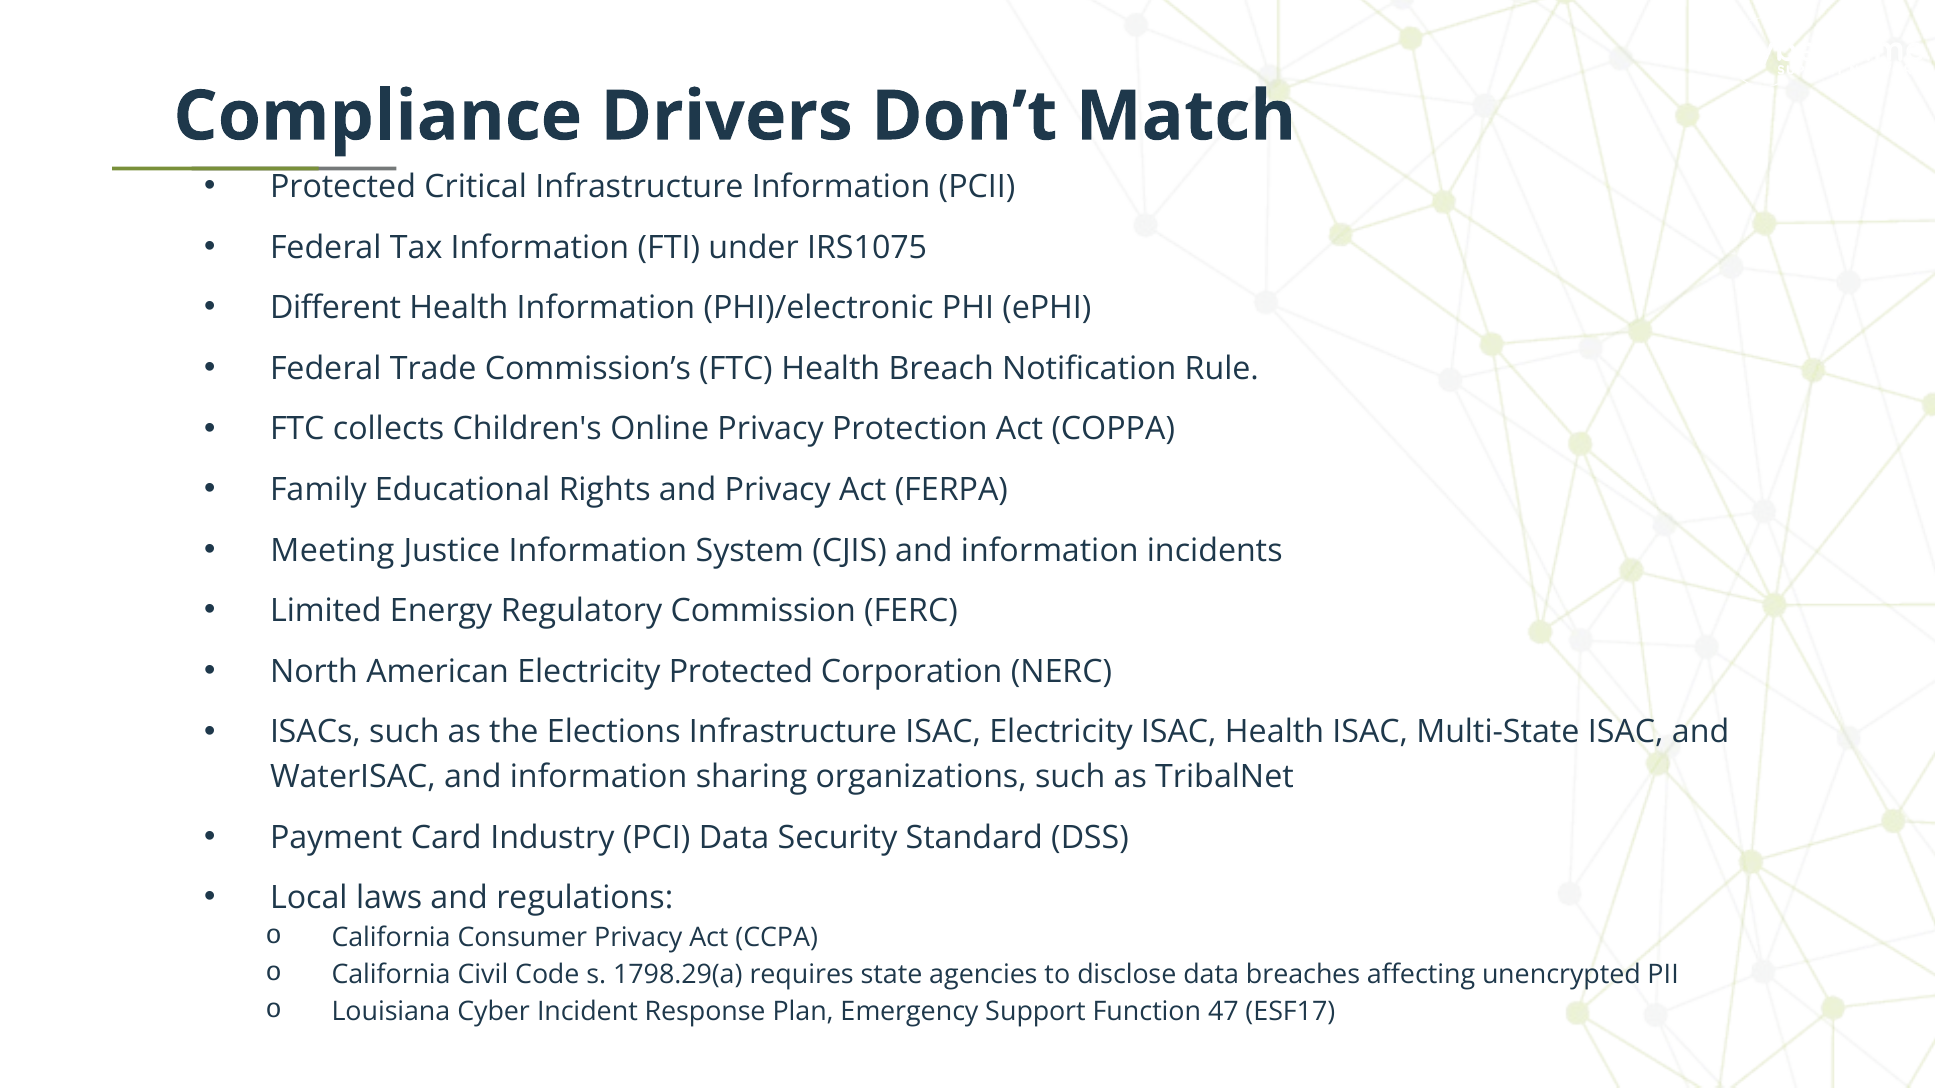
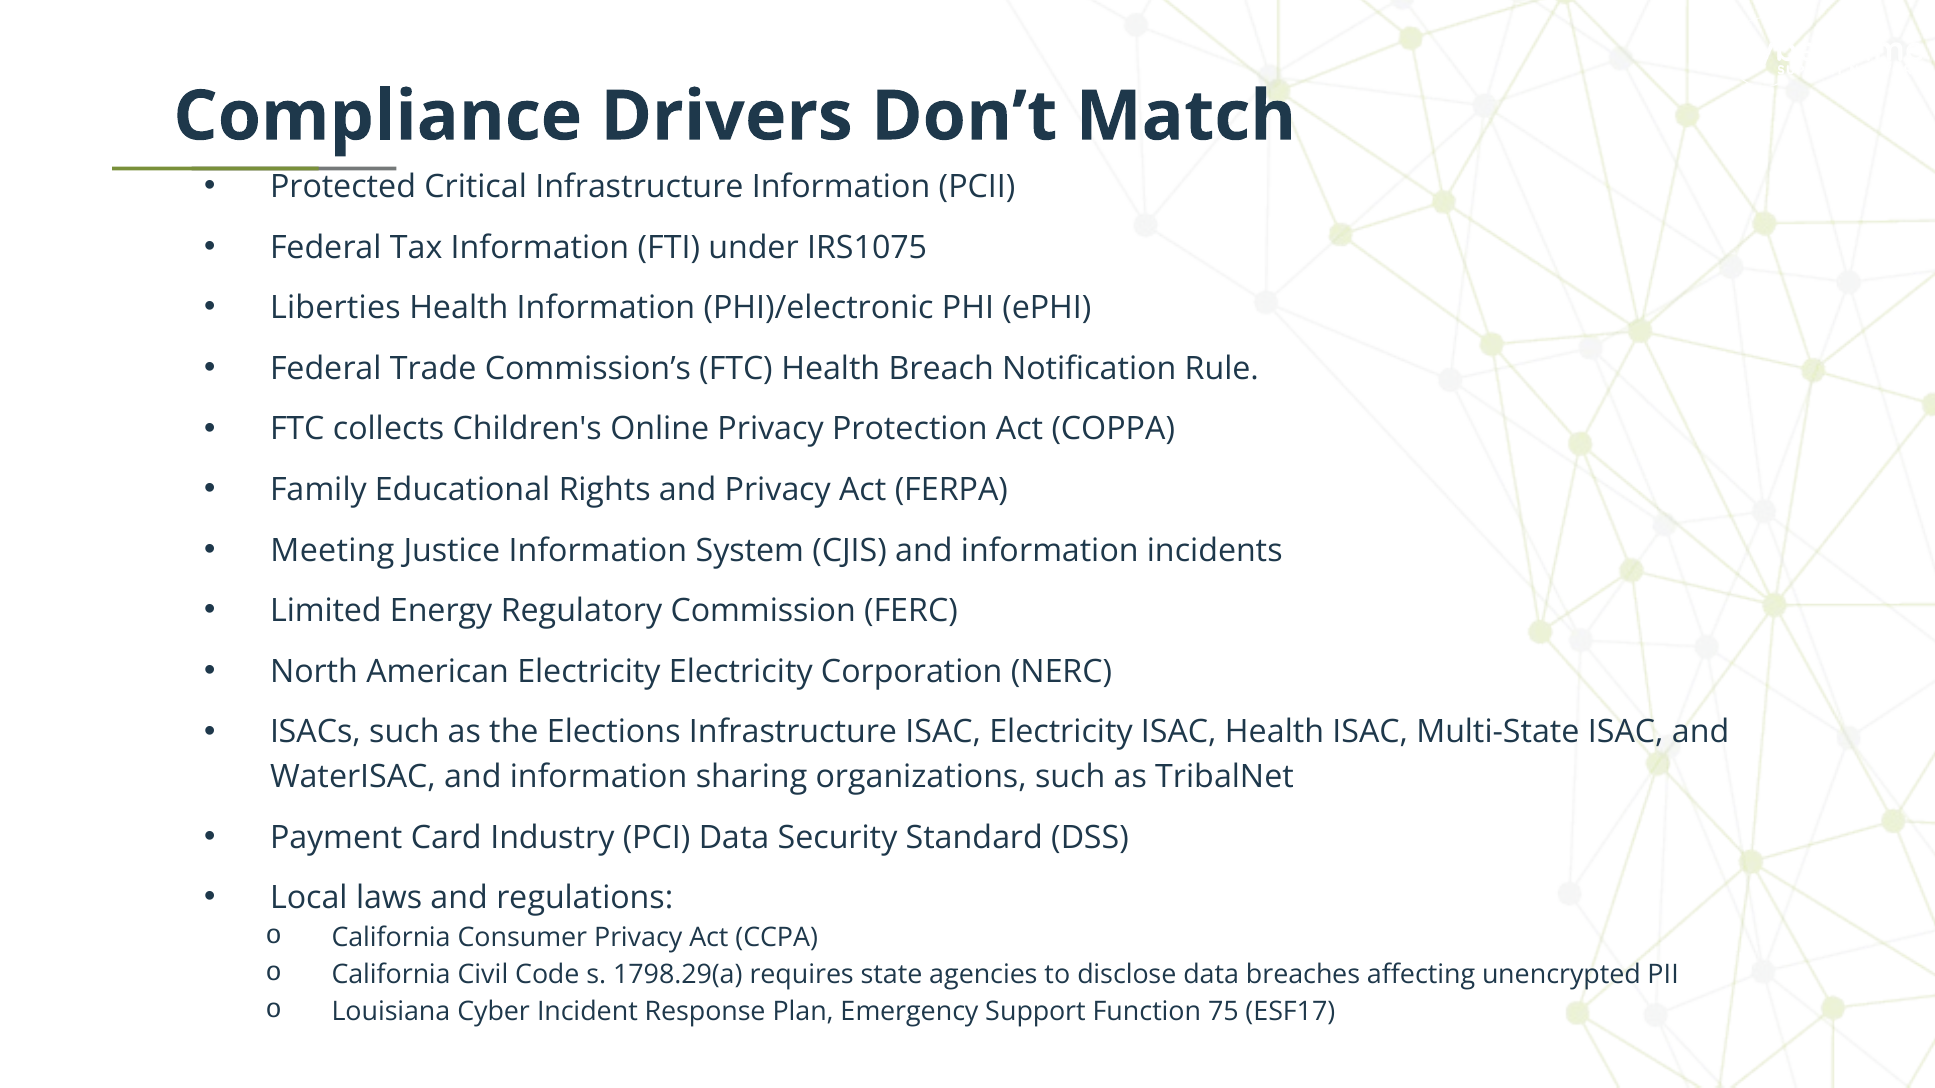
Different: Different -> Liberties (335, 308)
Electricity Protected: Protected -> Electricity (741, 672)
47: 47 -> 75 (1223, 1013)
